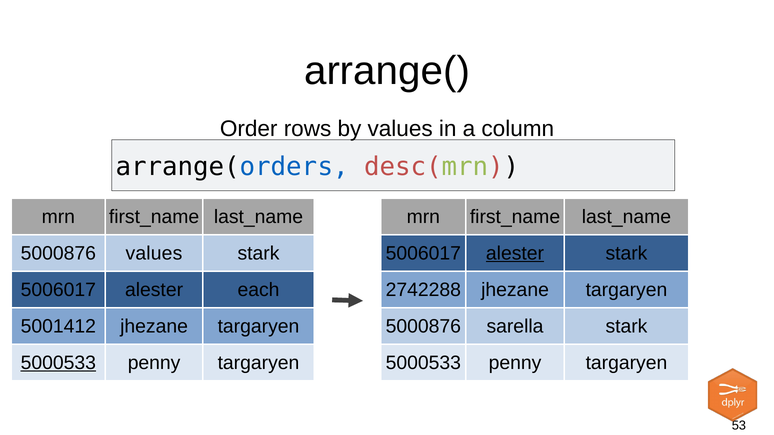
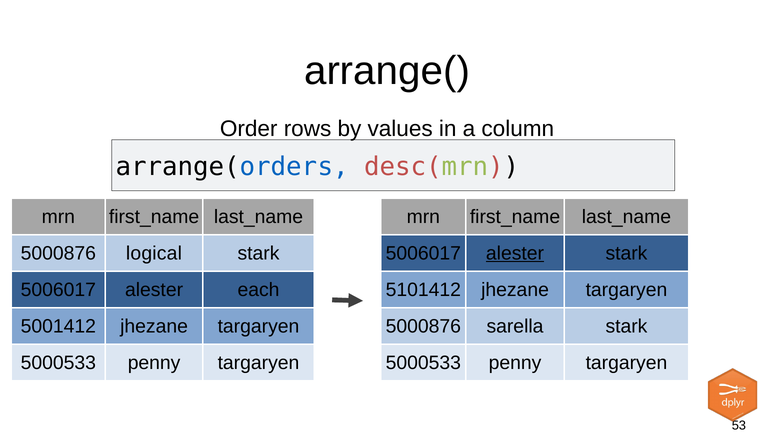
5000876 values: values -> logical (154, 253)
2742288: 2742288 -> 5101412 (423, 290)
5000533 underline: present -> none (58, 363)
